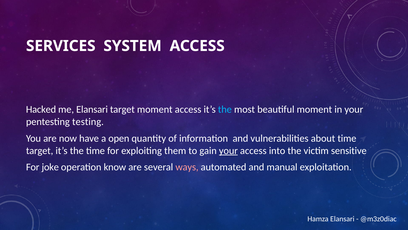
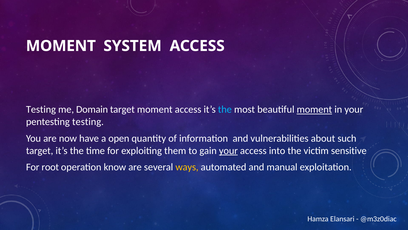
SERVICES: SERVICES -> MOMENT (61, 46)
Hacked: Hacked -> Testing (41, 109)
me Elansari: Elansari -> Domain (92, 109)
moment underline: none -> present (314, 109)
about time: time -> such (347, 138)
joke: joke -> root (50, 167)
ways colour: pink -> yellow (187, 167)
